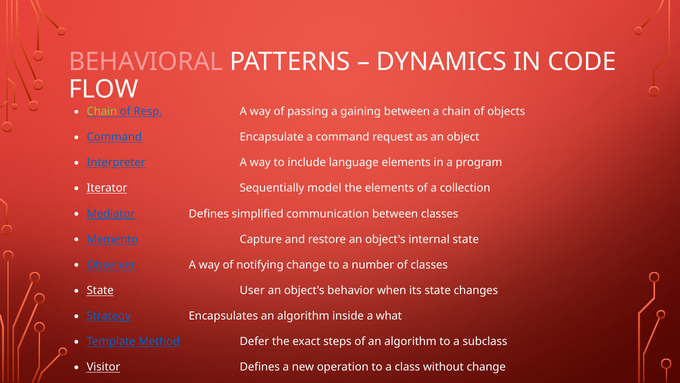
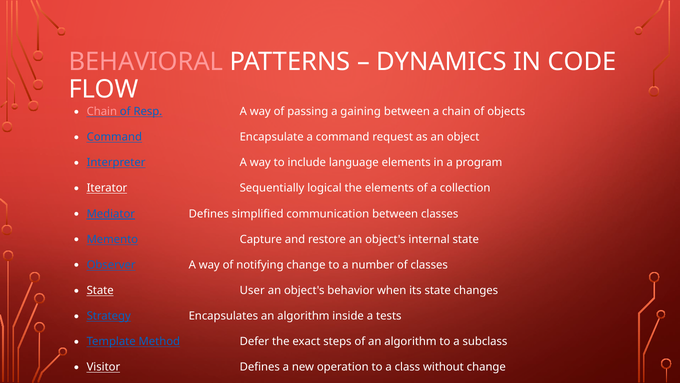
Chain colour: light green -> pink (102, 111)
model: model -> logical (324, 188)
what: what -> tests (389, 316)
